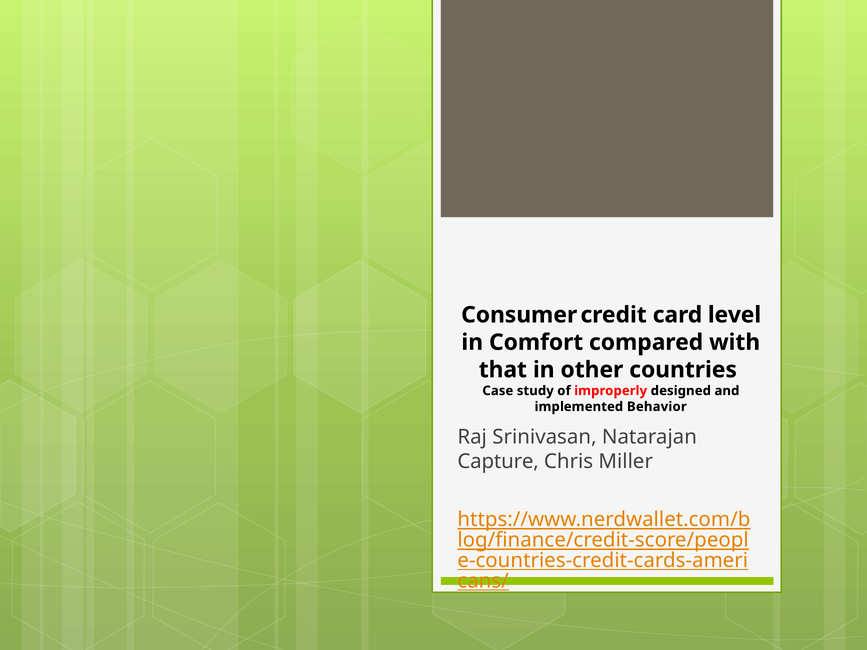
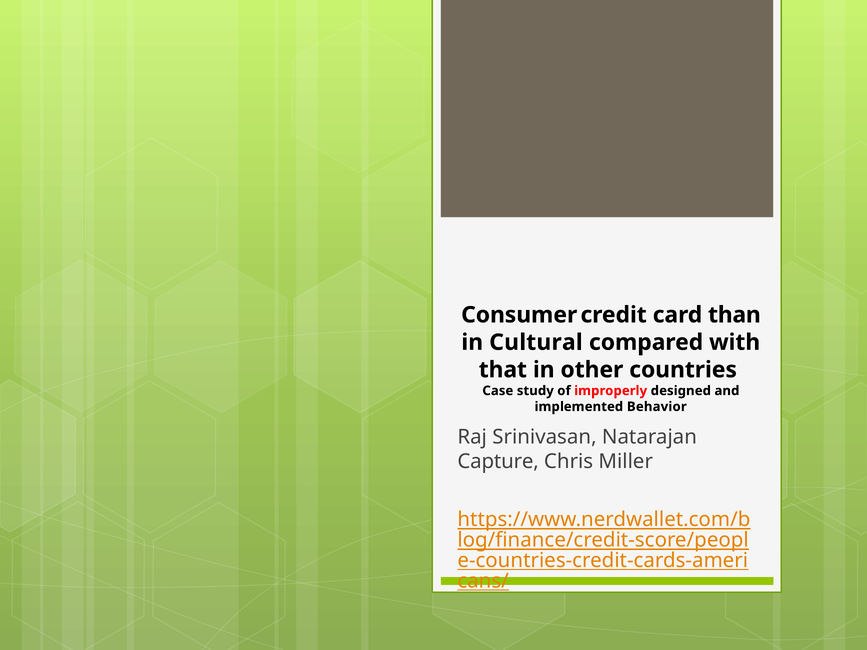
level: level -> than (734, 315)
Comfort: Comfort -> Cultural (536, 342)
